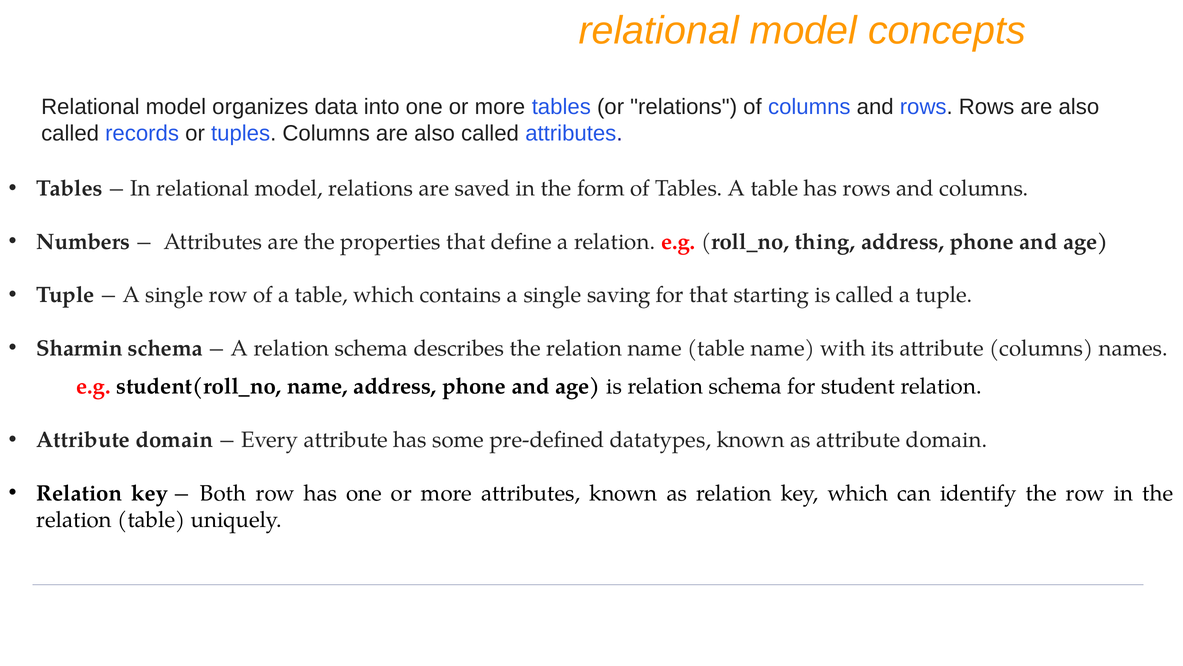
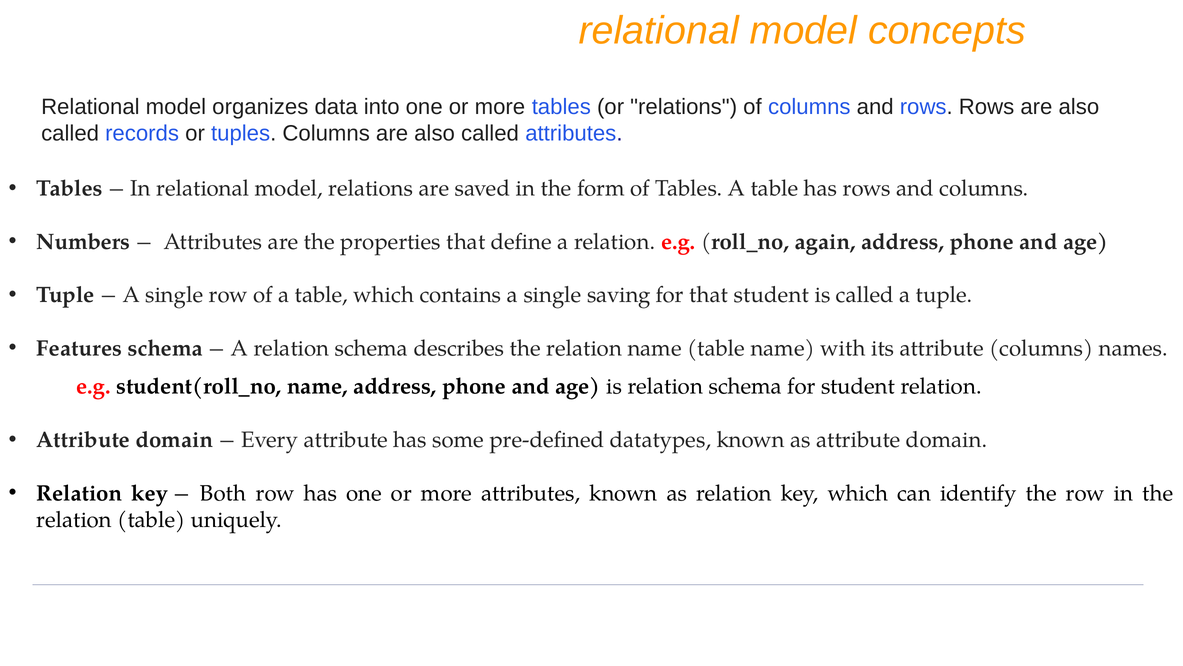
thing: thing -> again (825, 242)
that starting: starting -> student (771, 295)
Sharmin: Sharmin -> Features (79, 348)
